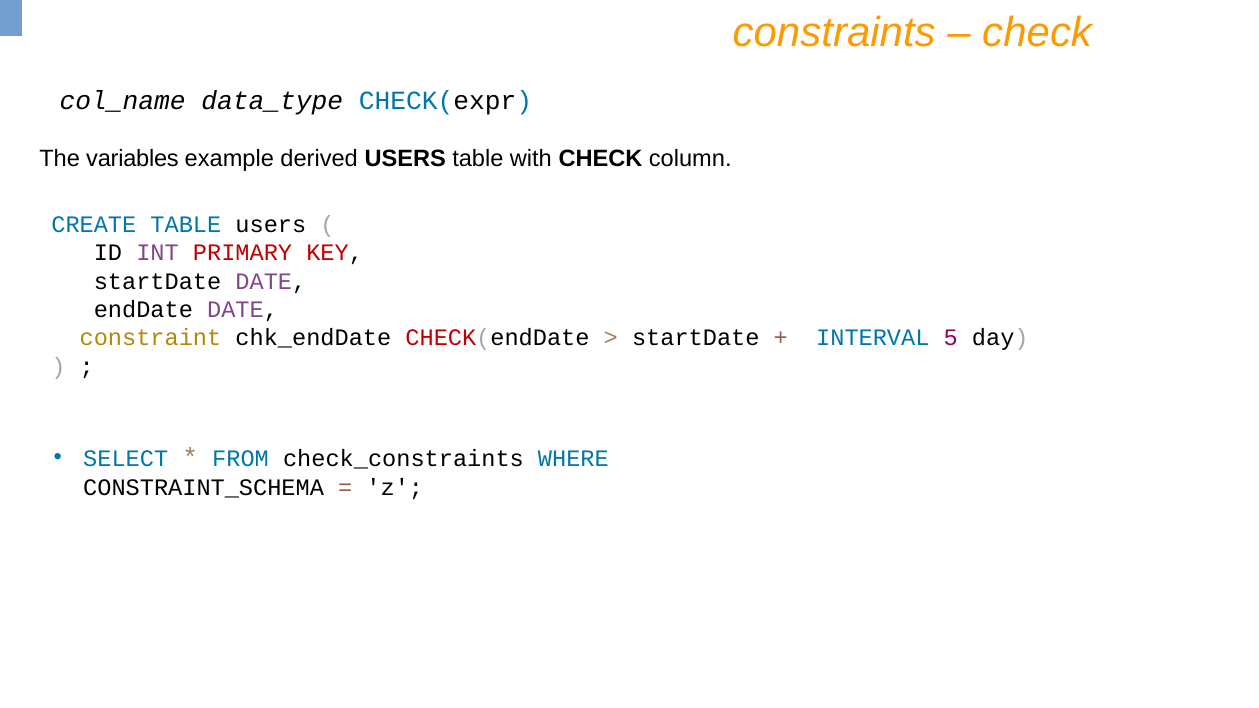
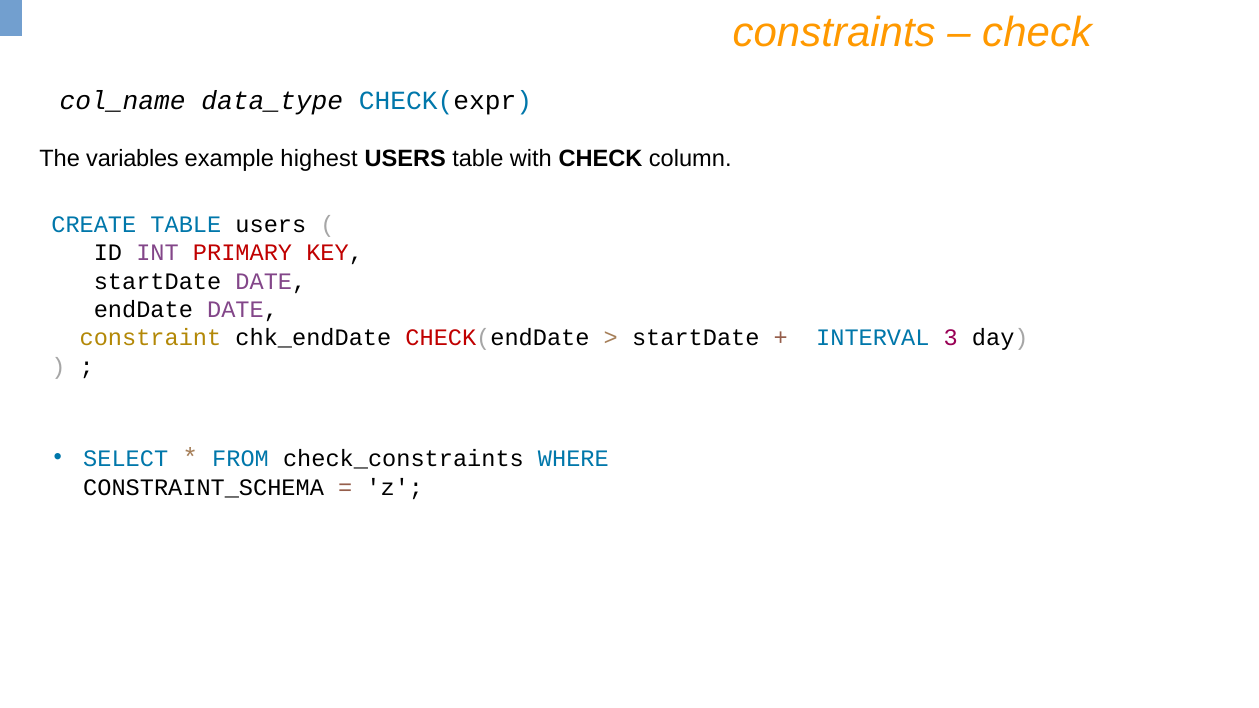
derived: derived -> highest (319, 159)
5: 5 -> 3 (951, 338)
